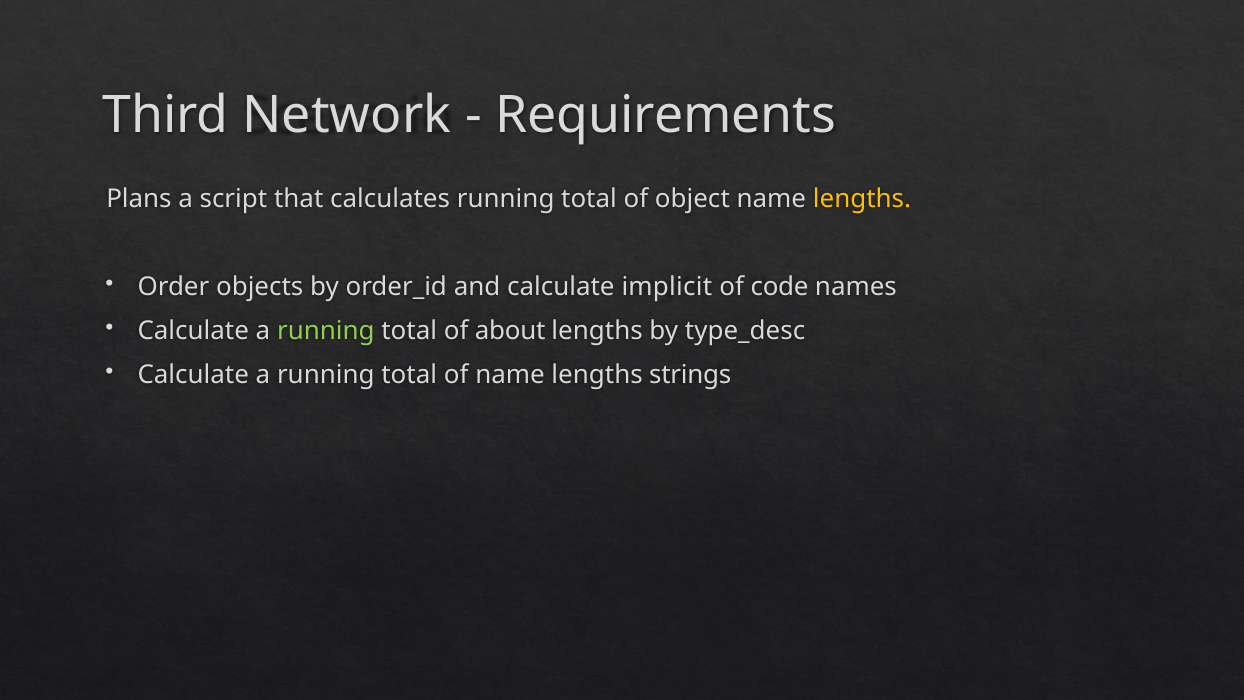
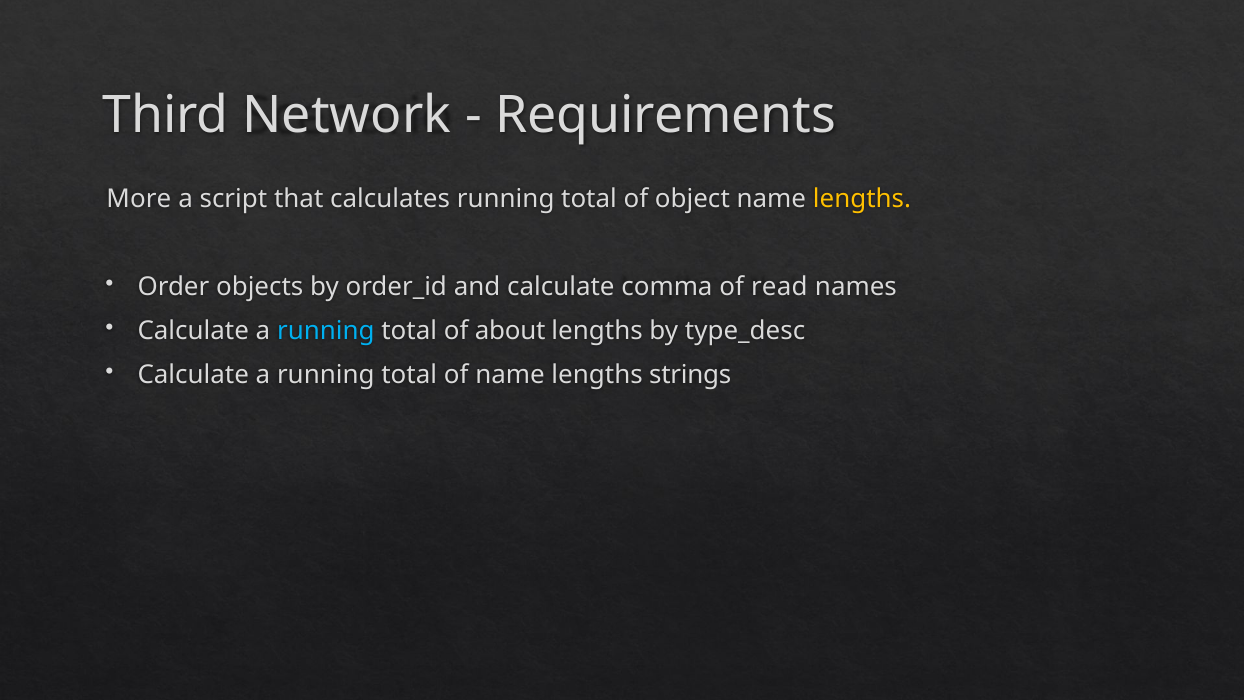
Plans: Plans -> More (139, 199)
implicit: implicit -> comma (667, 287)
code: code -> read (779, 287)
running colour: light green -> light blue (326, 331)
